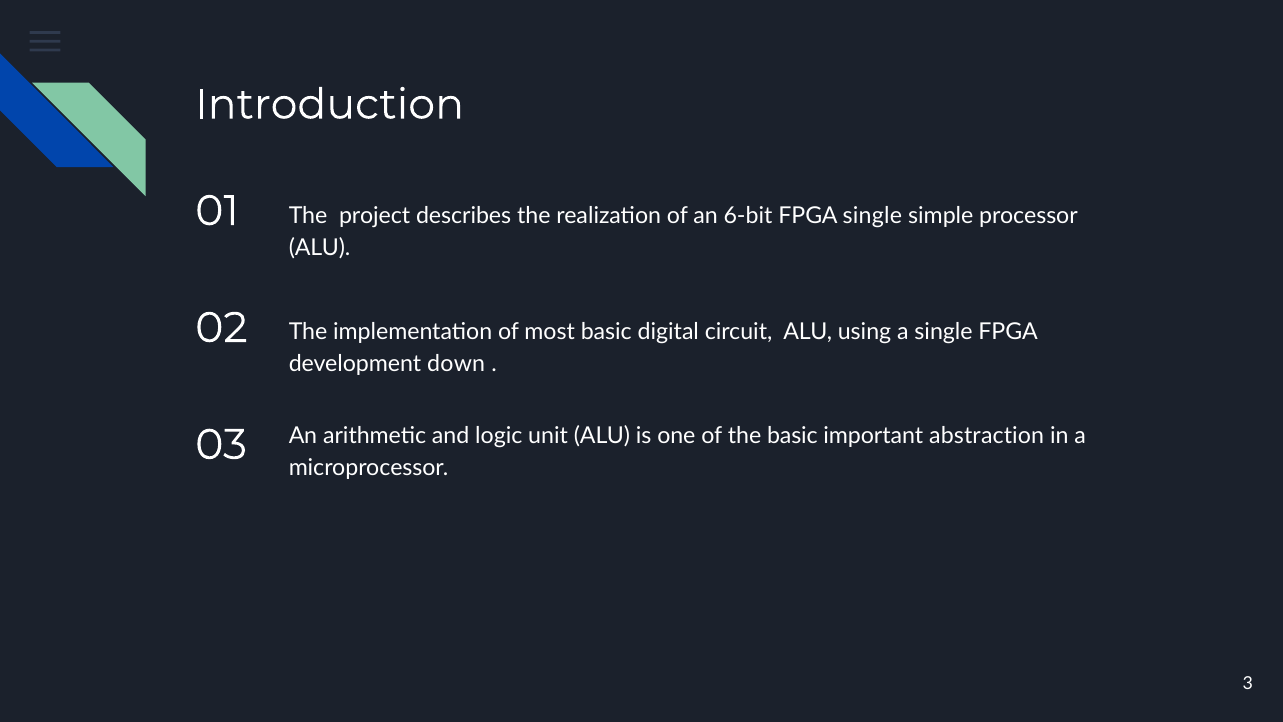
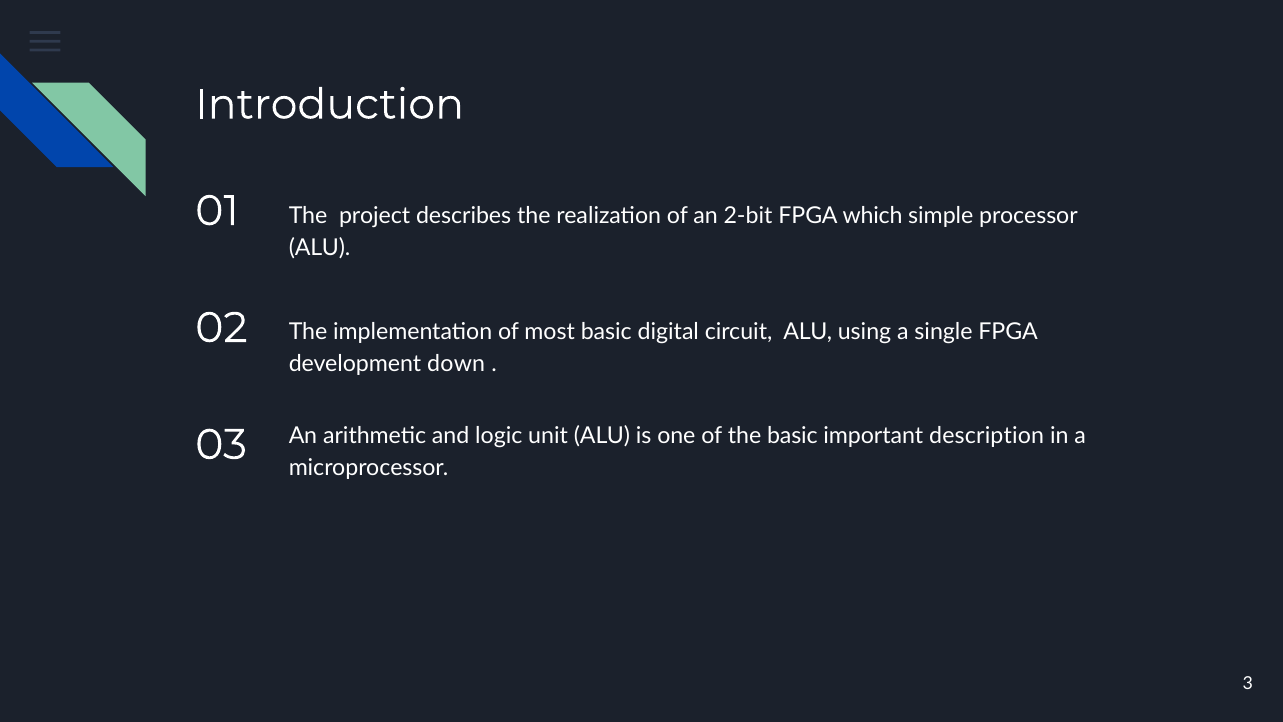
6-bit: 6-bit -> 2-bit (748, 215)
FPGA single: single -> which (873, 215)
abstraction: abstraction -> description (987, 436)
